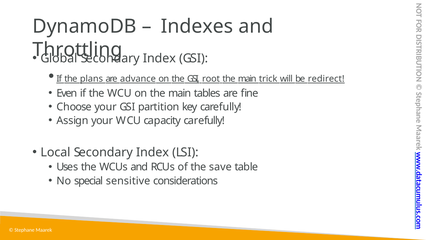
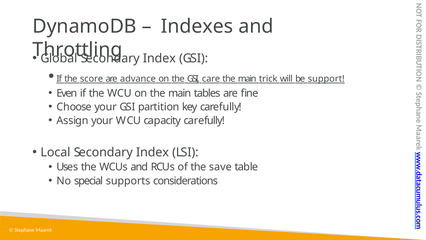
plans: plans -> score (91, 79)
root: root -> care (211, 79)
redirect: redirect -> support (326, 79)
sensitive: sensitive -> supports (128, 181)
